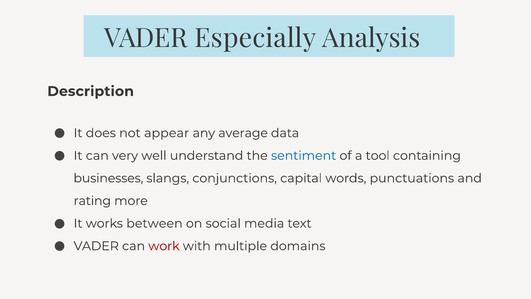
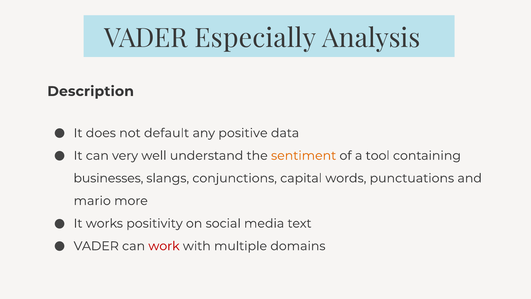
appear: appear -> default (167, 133)
average: average -> positive (243, 133)
sentiment colour: blue -> orange (304, 155)
rating: rating -> mario (92, 201)
between: between -> positivity (154, 223)
